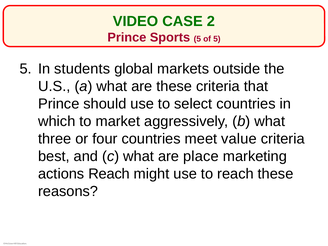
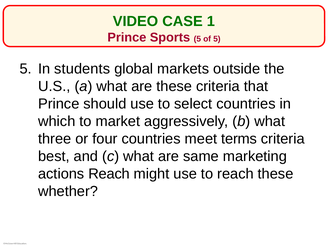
2: 2 -> 1 (211, 21)
value: value -> terms (239, 139)
place: place -> same (201, 156)
reasons: reasons -> whether (68, 191)
